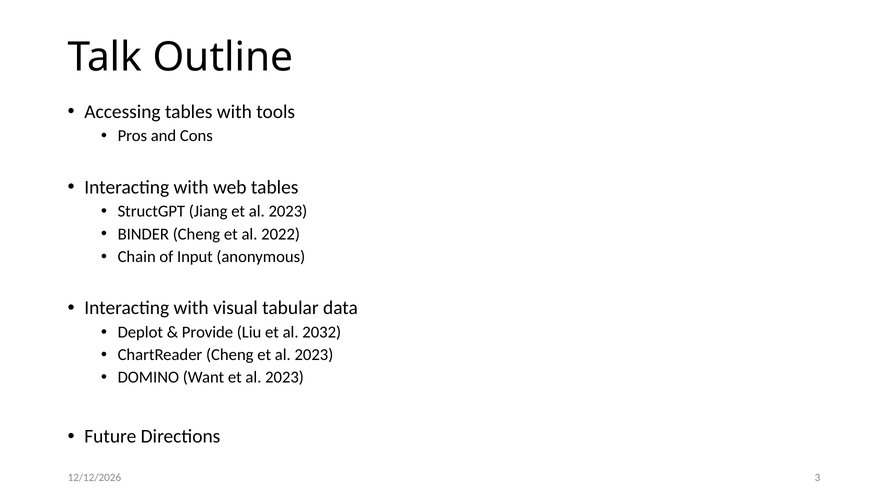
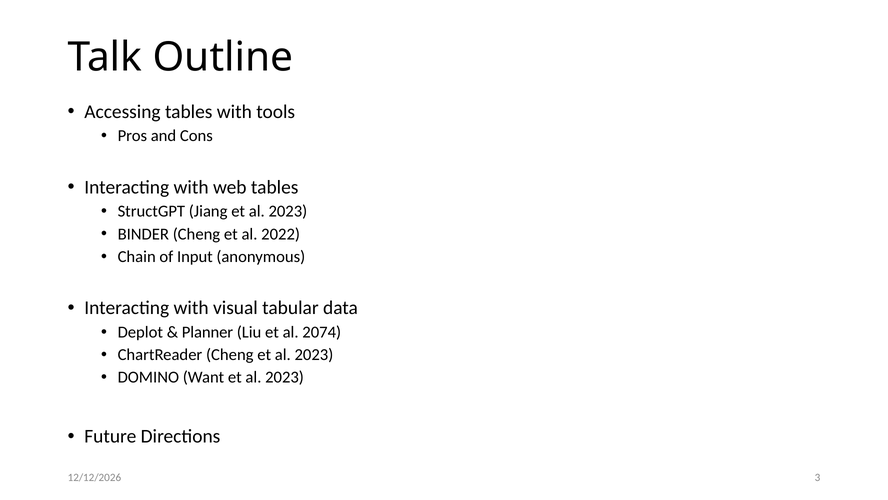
Provide: Provide -> Planner (207, 332)
2032: 2032 -> 2074 (322, 332)
